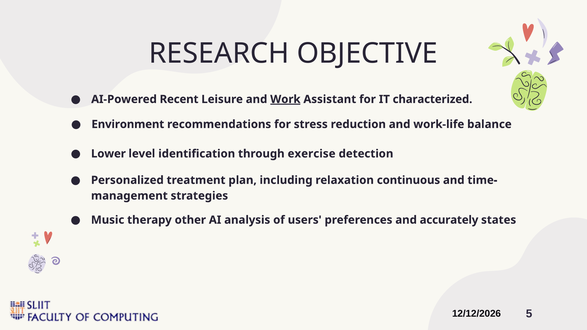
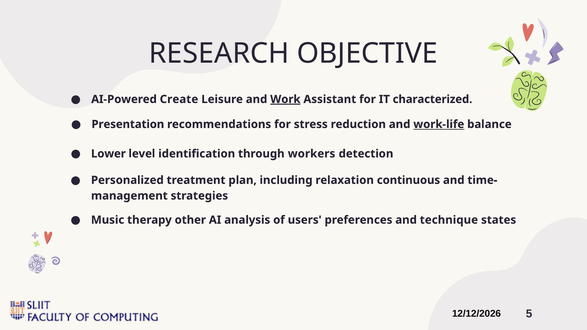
Recent: Recent -> Create (179, 99)
Environment: Environment -> Presentation (128, 124)
work-life underline: none -> present (439, 124)
exercise: exercise -> workers (312, 154)
accurately: accurately -> technique (449, 220)
